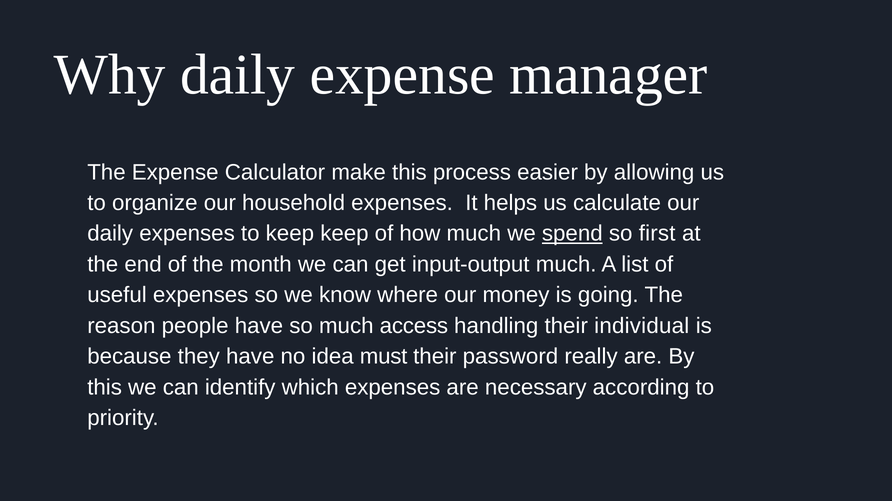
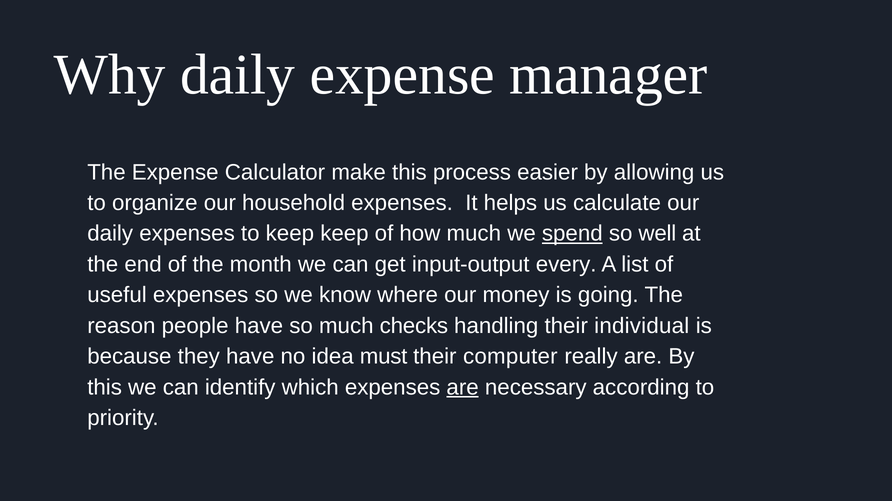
first: first -> well (657, 234)
input-output much: much -> every (566, 265)
access: access -> checks (414, 326)
password: password -> computer (510, 357)
are underline: none -> present (463, 388)
